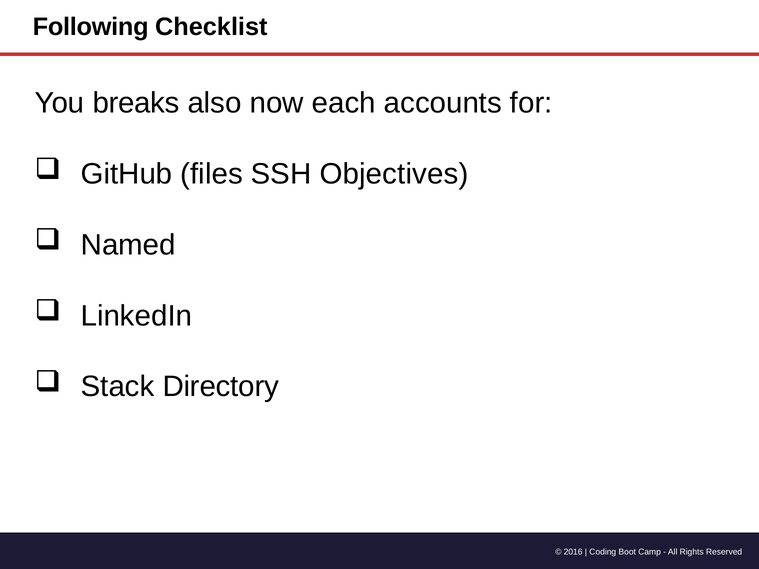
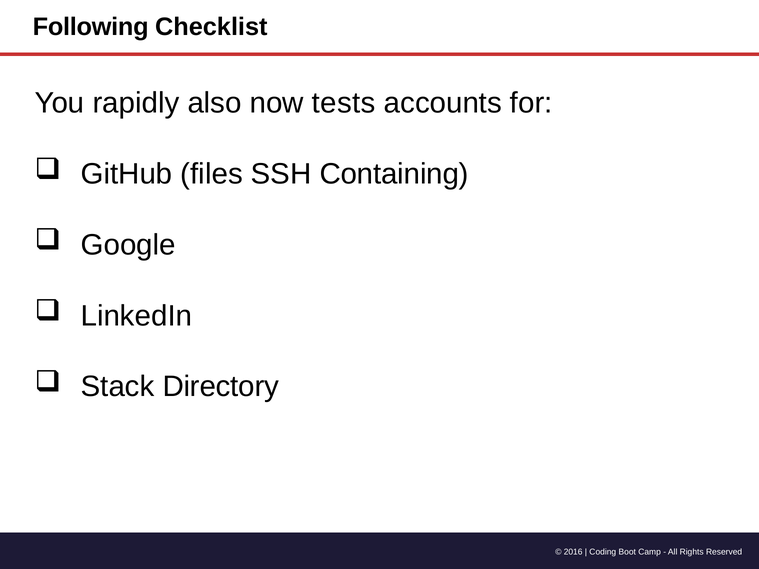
breaks: breaks -> rapidly (136, 103)
each: each -> tests (344, 103)
Objectives: Objectives -> Containing (394, 174)
Named: Named -> Google (128, 245)
